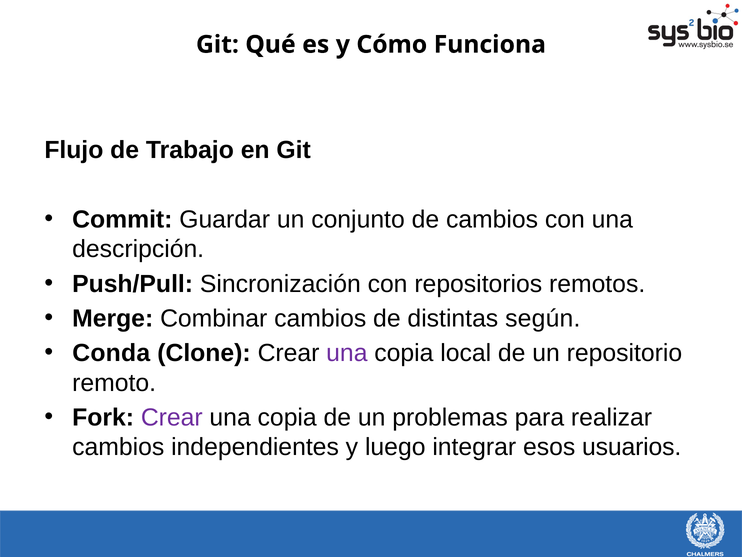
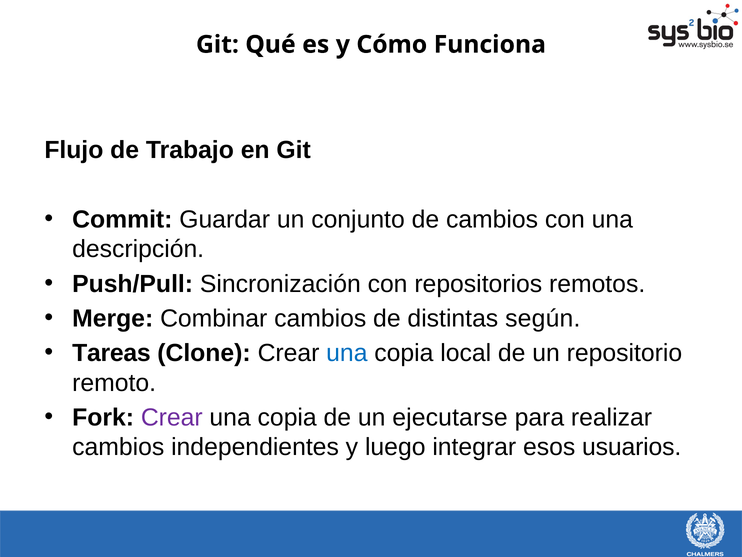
Conda: Conda -> Tareas (111, 353)
una colour: purple -> blue (347, 353)
problemas: problemas -> ejecutarse (450, 417)
